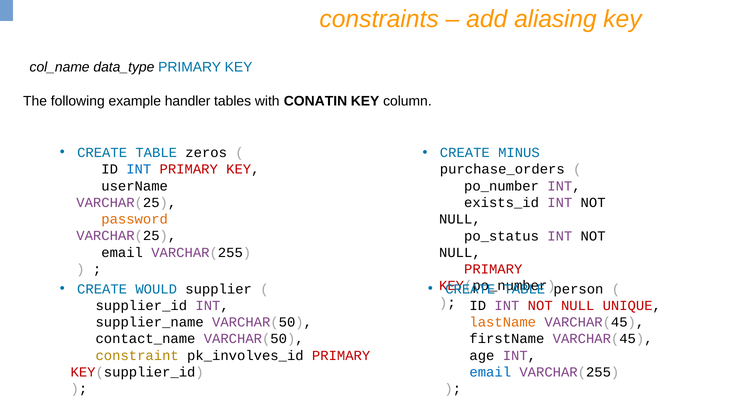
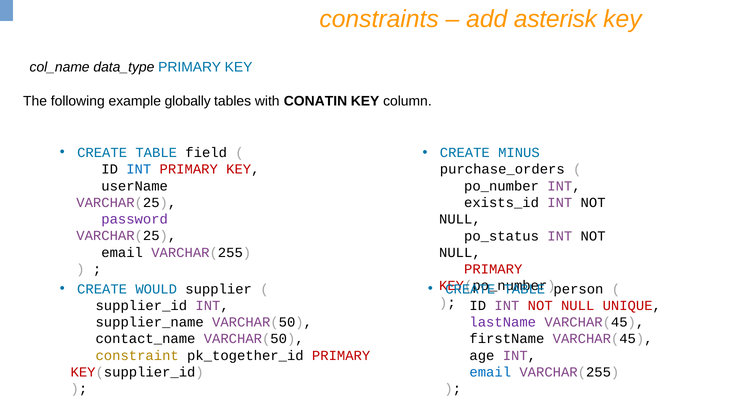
aliasing: aliasing -> asterisk (555, 19)
handler: handler -> globally (188, 101)
zeros: zeros -> field (206, 153)
password colour: orange -> purple (135, 219)
lastName colour: orange -> purple (503, 322)
pk_involves_id: pk_involves_id -> pk_together_id (245, 356)
